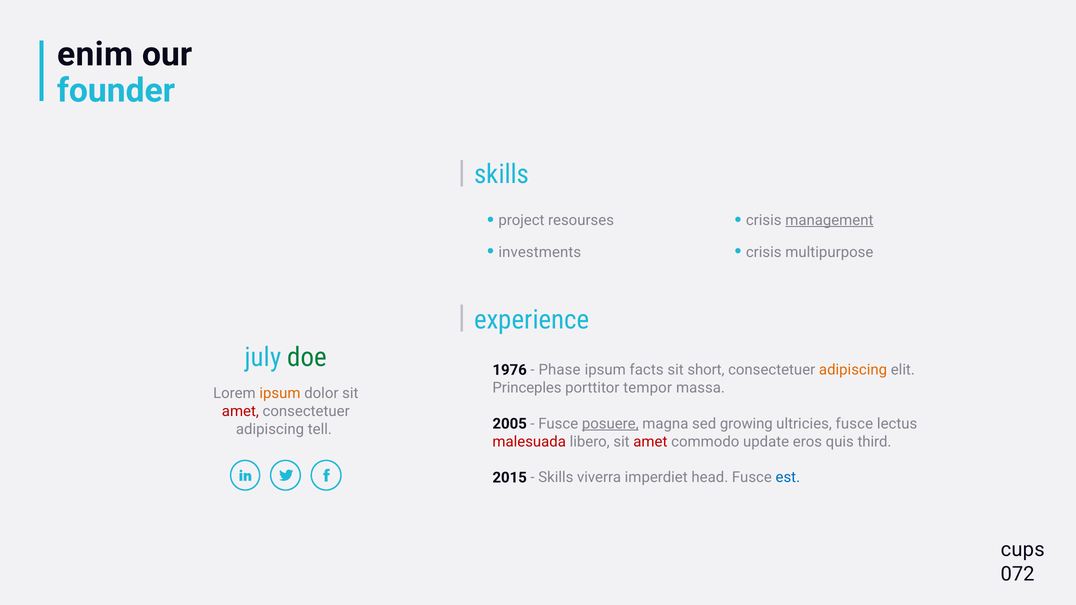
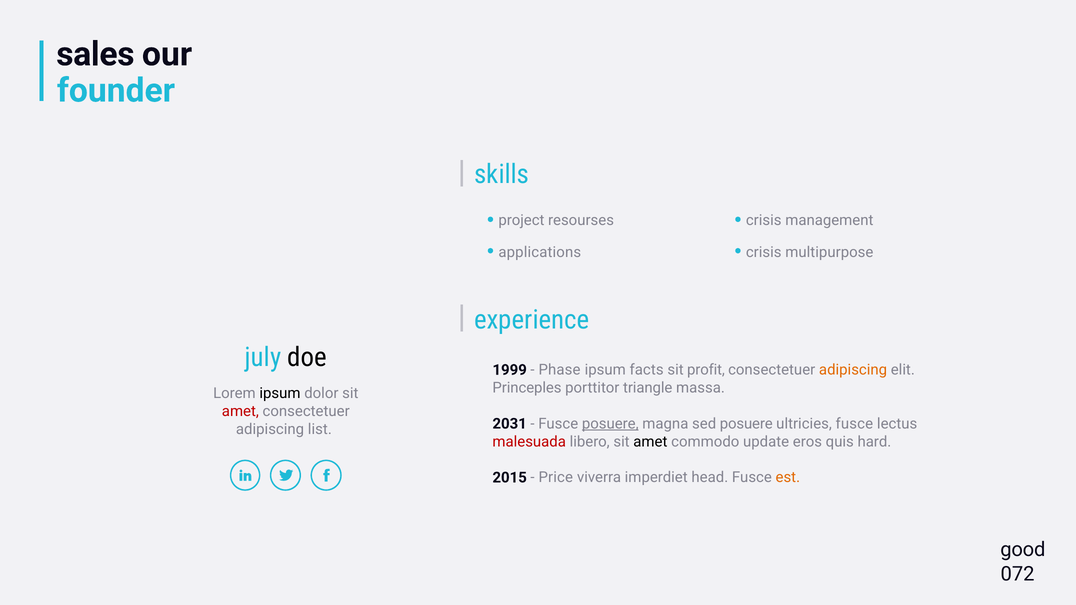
enim: enim -> sales (95, 54)
management underline: present -> none (829, 220)
investments: investments -> applications (540, 253)
doe colour: green -> black (307, 358)
1976: 1976 -> 1999 (510, 370)
short: short -> profit (706, 370)
tempor: tempor -> triangle (648, 388)
ipsum colour: orange -> black (280, 394)
2005: 2005 -> 2031 (510, 424)
sed growing: growing -> posuere (746, 424)
tell: tell -> list (320, 430)
amet colour: red -> black (650, 442)
third: third -> hard (874, 442)
Skills: Skills -> Price (556, 478)
est colour: blue -> orange (788, 478)
cups: cups -> good (1023, 550)
